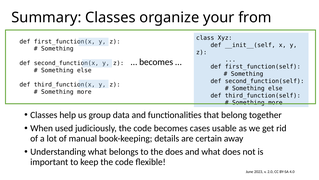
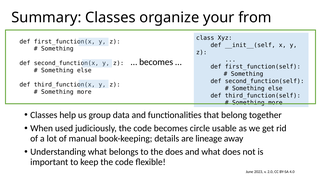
cases: cases -> circle (200, 128)
certain: certain -> lineage (209, 138)
